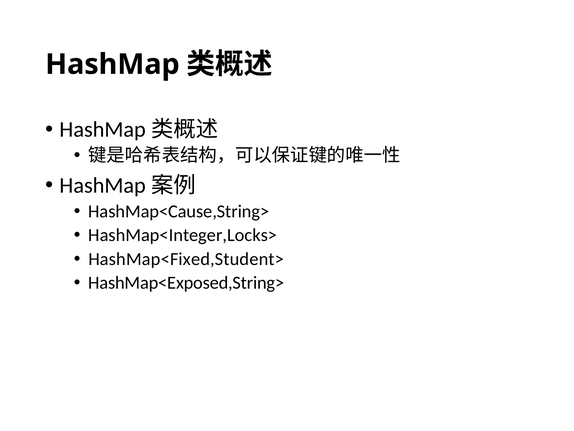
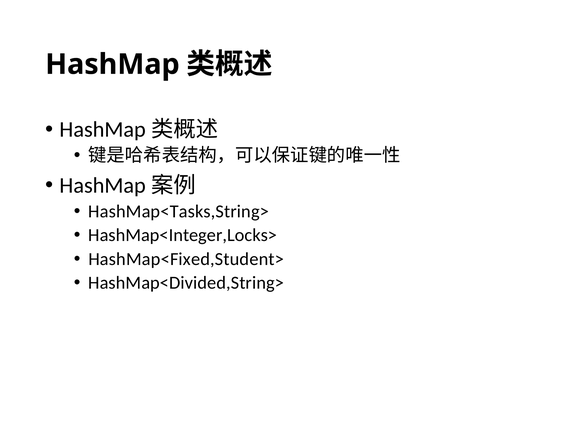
HashMap<Cause,String>: HashMap<Cause,String> -> HashMap<Tasks,String> (179, 211)
HashMap<Exposed,String>: HashMap<Exposed,String> -> HashMap<Divided,String> (186, 283)
